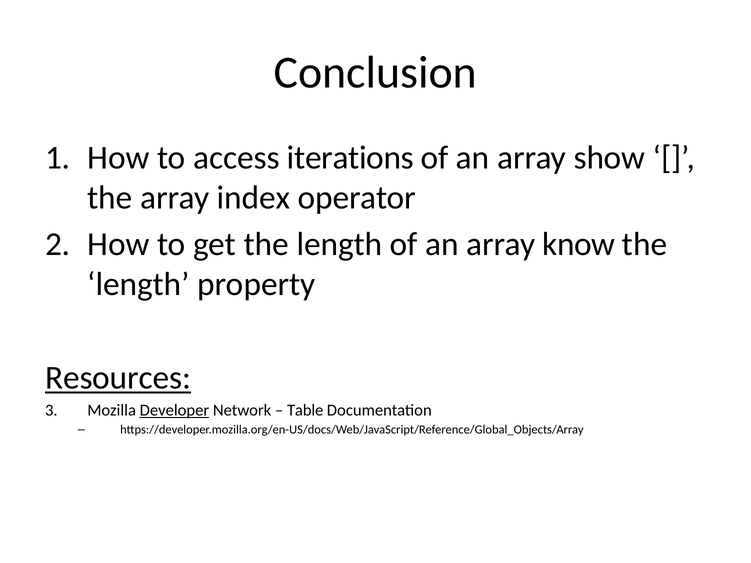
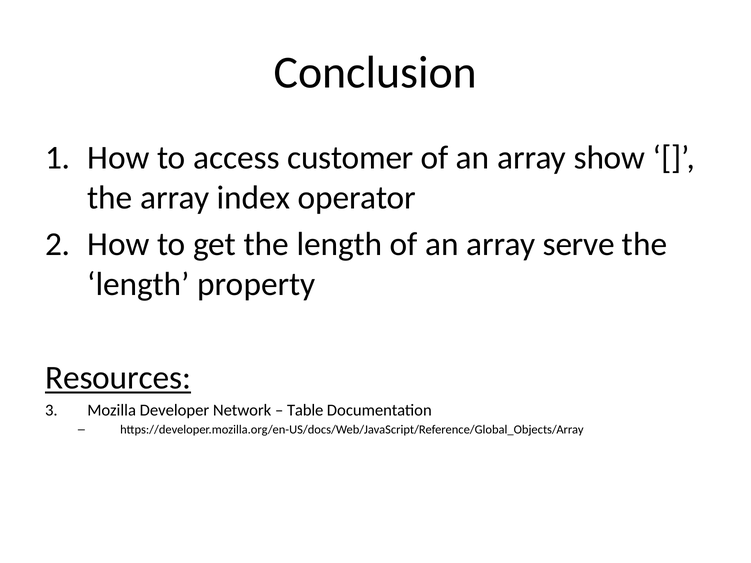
iterations: iterations -> customer (350, 158)
know: know -> serve (579, 244)
Developer underline: present -> none (174, 410)
